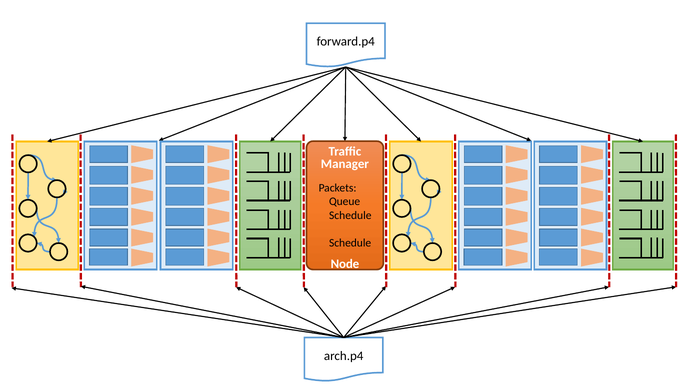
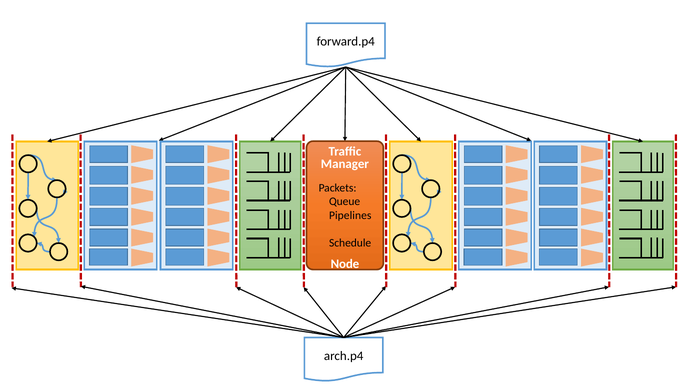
Schedule: Schedule -> Pipelines (350, 215)
